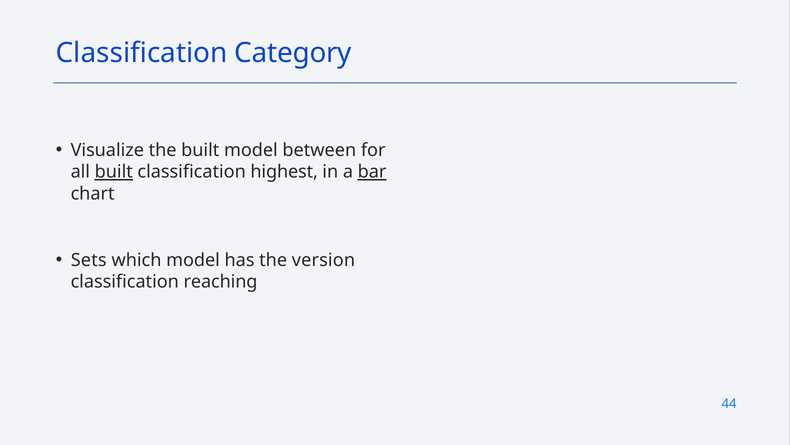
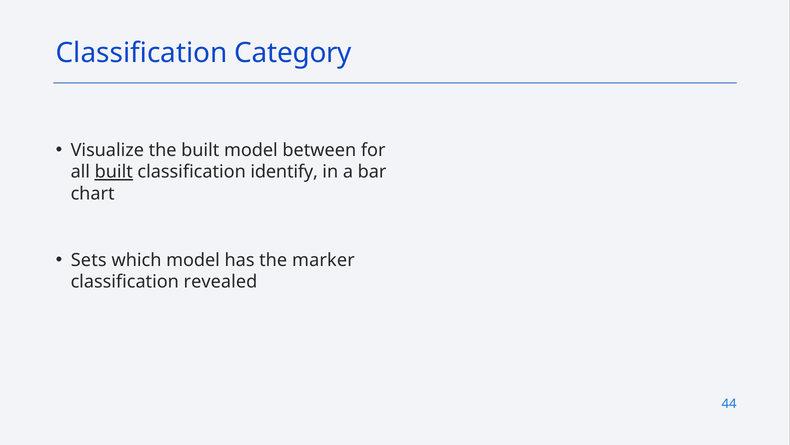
highest: highest -> identify (284, 172)
bar underline: present -> none (372, 172)
version: version -> marker (323, 260)
reaching: reaching -> revealed (220, 282)
